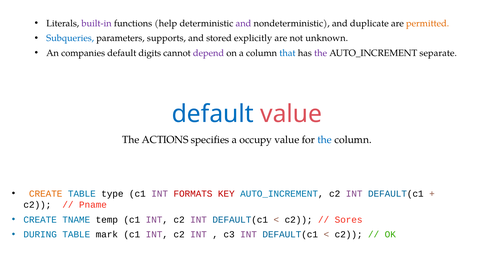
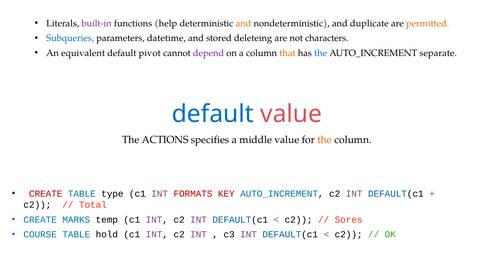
and colour: purple -> orange (243, 23)
supports: supports -> datetime (166, 38)
explicitly: explicitly -> deleteing (253, 38)
unknown: unknown -> characters (327, 38)
companies: companies -> equivalent (83, 53)
digits: digits -> pivot (150, 53)
that colour: blue -> orange (287, 53)
the colour: purple -> blue (321, 53)
occupy: occupy -> middle (256, 140)
the colour: blue -> orange (325, 140)
CREATE colour: orange -> red (46, 194)
Pname: Pname -> Total (93, 205)
TNAME: TNAME -> MARKS (76, 220)
DURING: DURING -> COURSE (40, 234)
mark: mark -> hold (107, 234)
